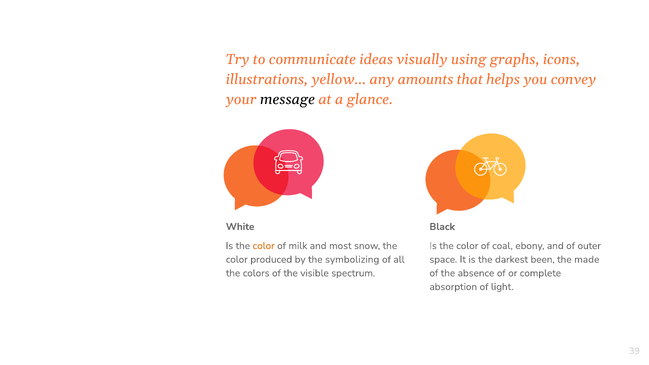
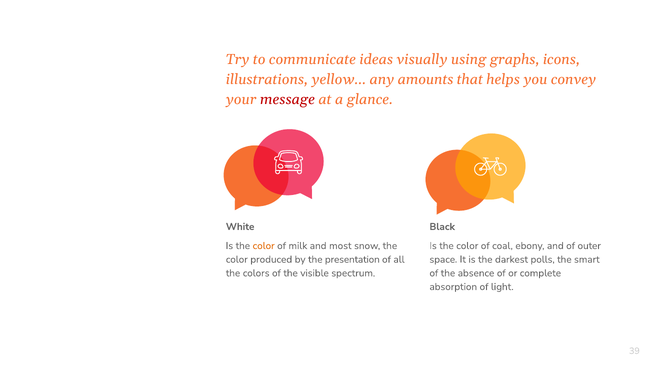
message colour: black -> red (287, 99)
symbolizing: symbolizing -> presentation (352, 259)
been: been -> polls (543, 259)
made: made -> smart (587, 259)
